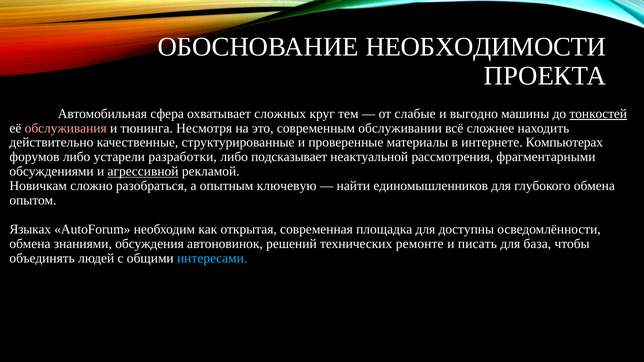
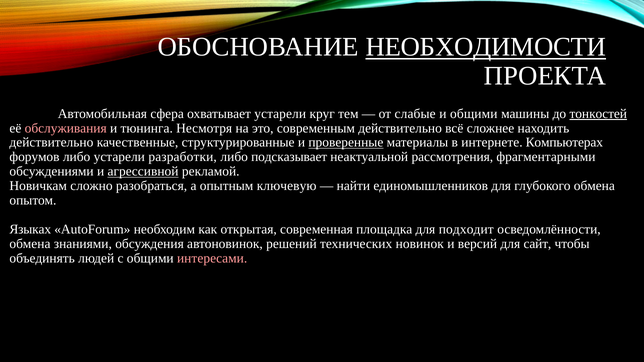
НЕОБХОДИМОСТИ underline: none -> present (486, 47)
охватывает сложных: сложных -> устарели (280, 114)
и выгодно: выгодно -> общими (474, 114)
современным обслуживании: обслуживании -> действительно (400, 128)
проверенные underline: none -> present (346, 143)
доступны: доступны -> подходит (466, 230)
ремонте: ремонте -> новинок (420, 244)
писать: писать -> версий (477, 244)
база: база -> сайт (537, 244)
интересами colour: light blue -> pink (212, 259)
